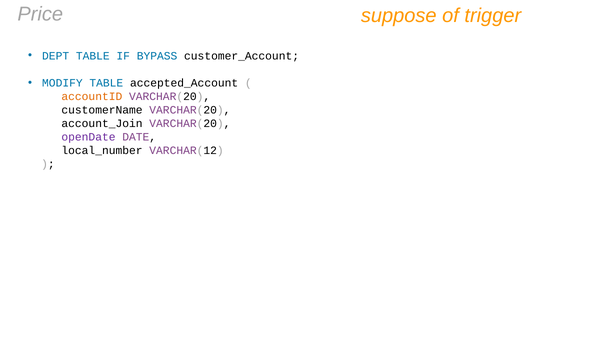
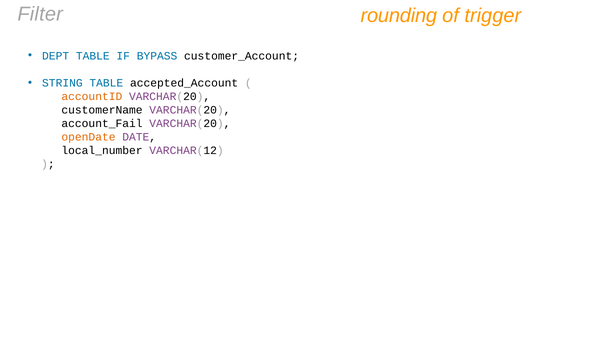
Price: Price -> Filter (40, 14)
suppose: suppose -> rounding (399, 16)
MODIFY: MODIFY -> STRING (62, 83)
account_Join: account_Join -> account_Fail (102, 124)
openDate colour: purple -> orange (88, 137)
